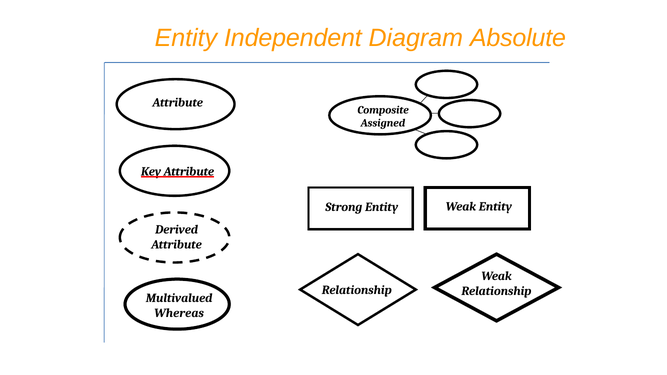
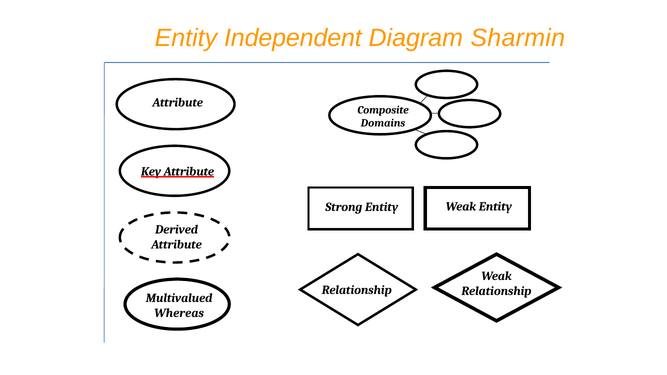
Absolute: Absolute -> Sharmin (518, 38)
Assigned: Assigned -> Domains (383, 123)
